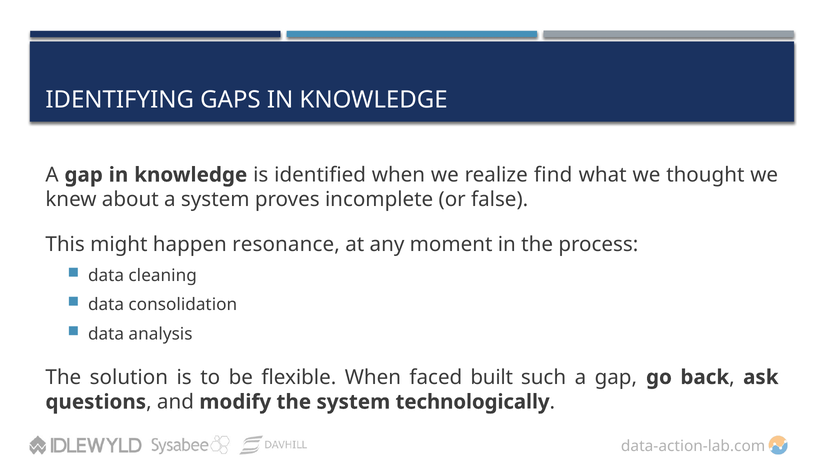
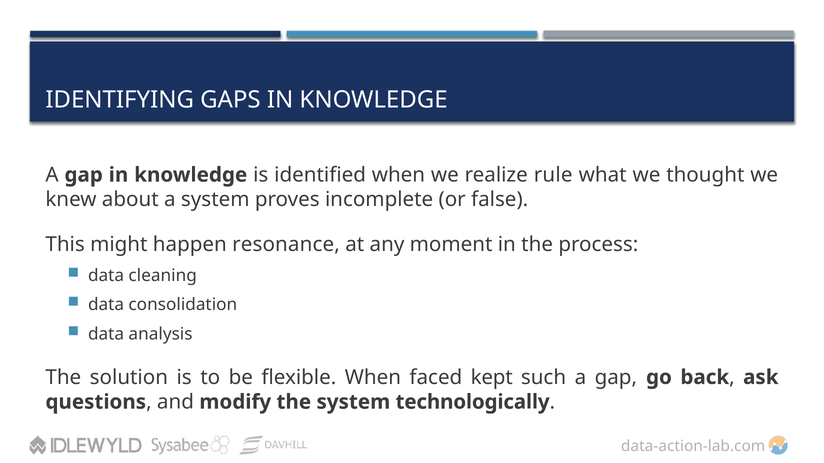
find: find -> rule (553, 175)
built: built -> kept (492, 378)
